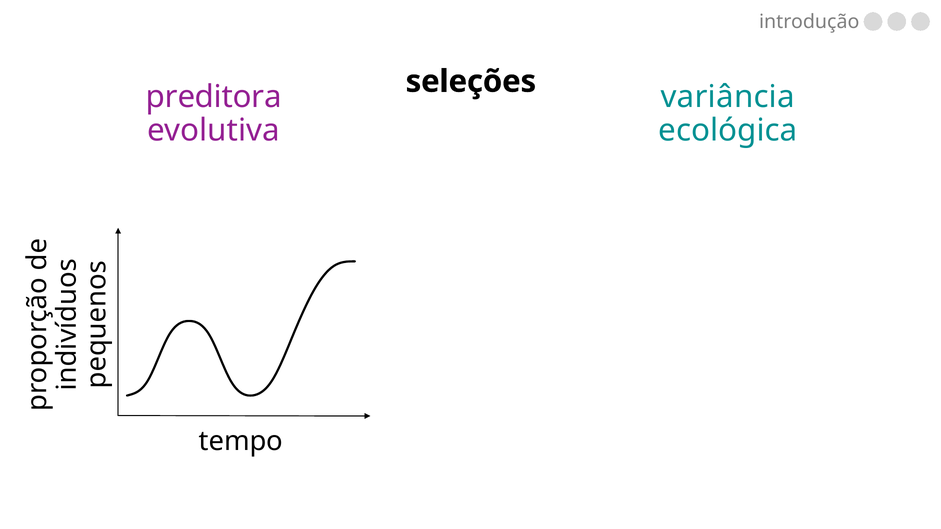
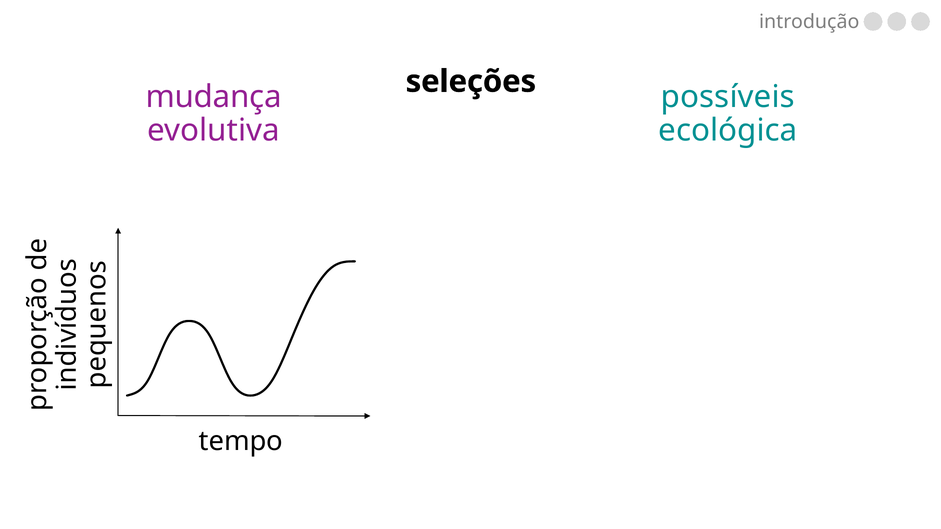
preditora: preditora -> mudança (214, 97)
variância: variância -> possíveis (728, 97)
